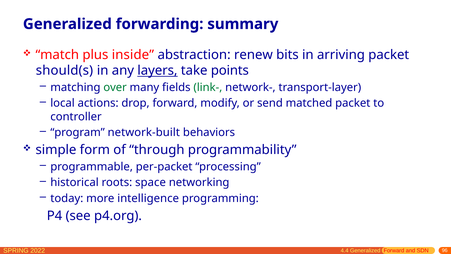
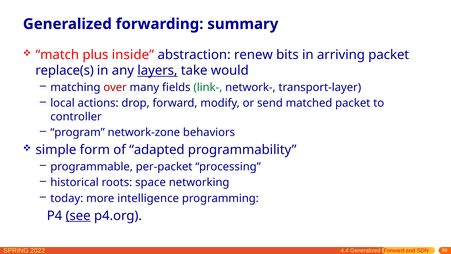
should(s: should(s -> replace(s (65, 70)
points: points -> would (230, 70)
over colour: green -> red (115, 87)
network-built: network-built -> network-zone (144, 132)
through: through -> adapted (157, 150)
see underline: none -> present (78, 215)
